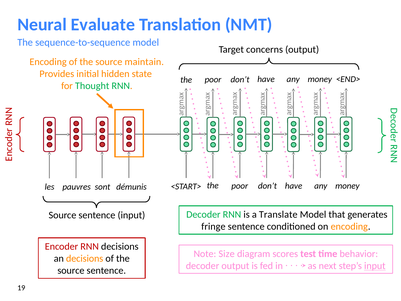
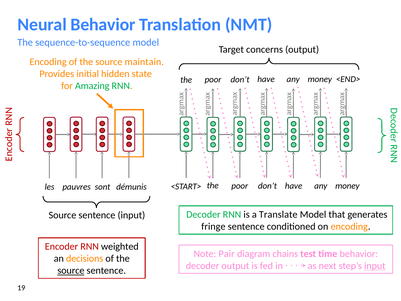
Neural Evaluate: Evaluate -> Behavior (103, 25)
Thought: Thought -> Amazing (92, 86)
RNN decisions: decisions -> weighted (120, 246)
Size: Size -> Pair (227, 254)
scores: scores -> chains (285, 254)
source underline: none -> present (71, 270)
